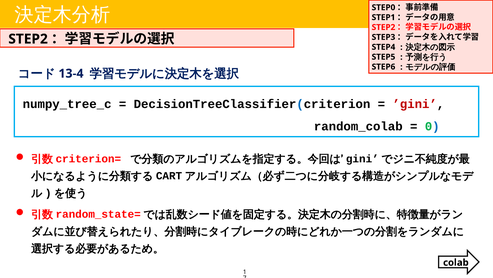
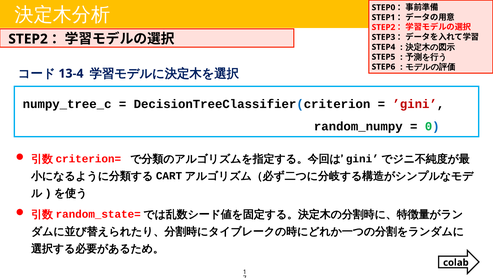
random_colab: random_colab -> random_numpy (358, 126)
